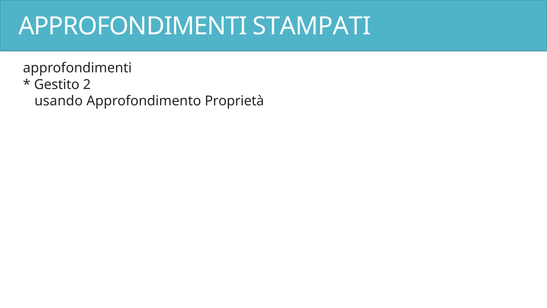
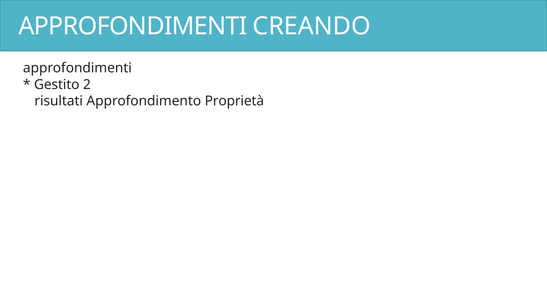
STAMPATI: STAMPATI -> CREANDO (312, 26)
usando: usando -> risultati (59, 101)
